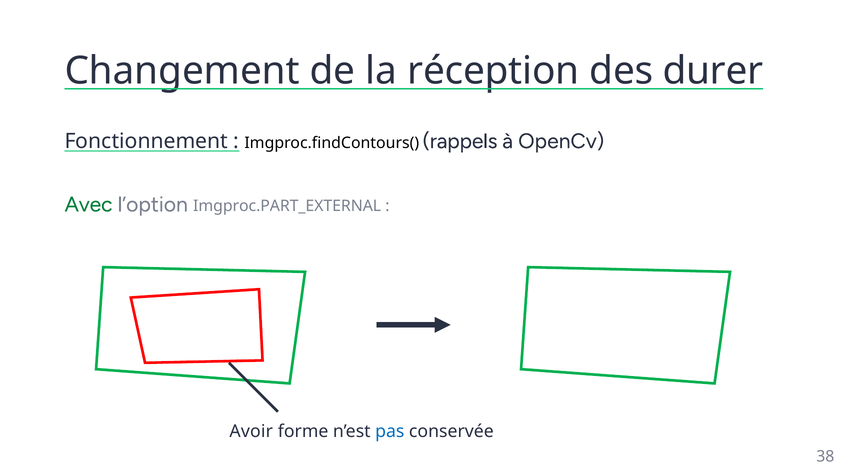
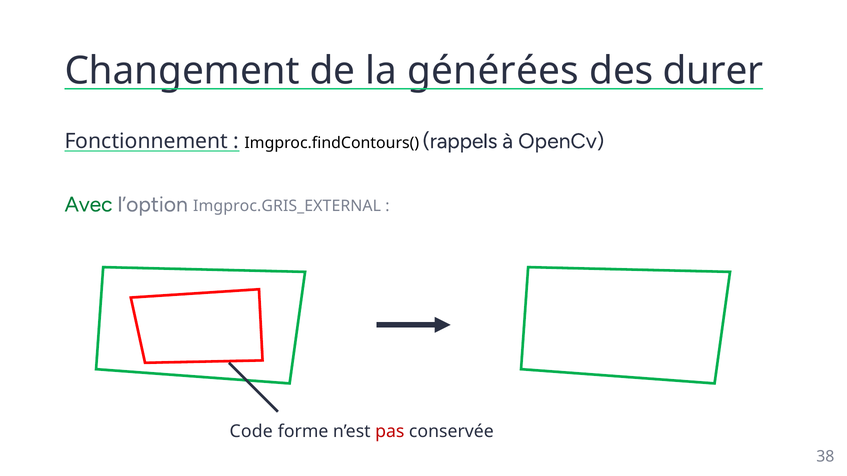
réception: réception -> générées (493, 71)
Imgproc.PART_EXTERNAL: Imgproc.PART_EXTERNAL -> Imgproc.GRIS_EXTERNAL (287, 206)
Avoir: Avoir -> Code (251, 432)
pas colour: blue -> red (390, 432)
